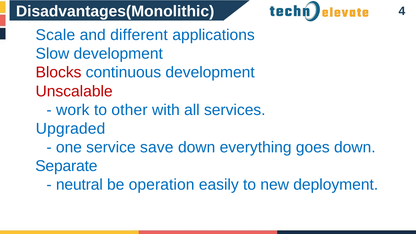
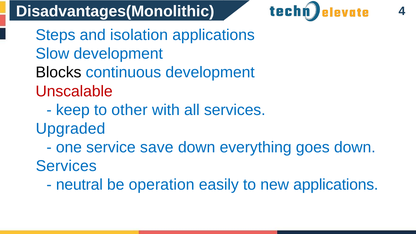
Scale: Scale -> Steps (55, 35)
different: different -> isolation (139, 35)
Blocks colour: red -> black (58, 72)
work: work -> keep (73, 110)
Separate: Separate -> Services (66, 166)
new deployment: deployment -> applications (336, 185)
